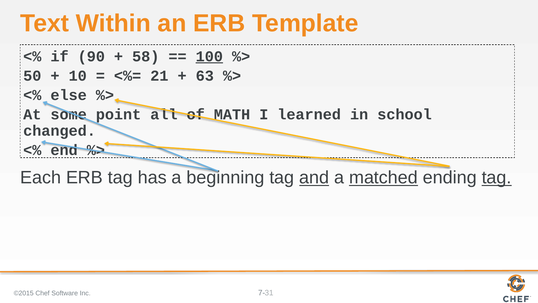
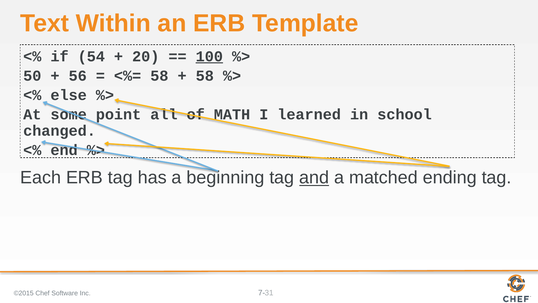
90: 90 -> 54 (91, 56)
58: 58 -> 20 (146, 56)
10: 10 -> 56 (78, 76)
21: 21 -> 58 (159, 76)
63: 63 -> 58 (205, 76)
matched underline: present -> none (383, 177)
tag underline: present -> none (497, 177)
